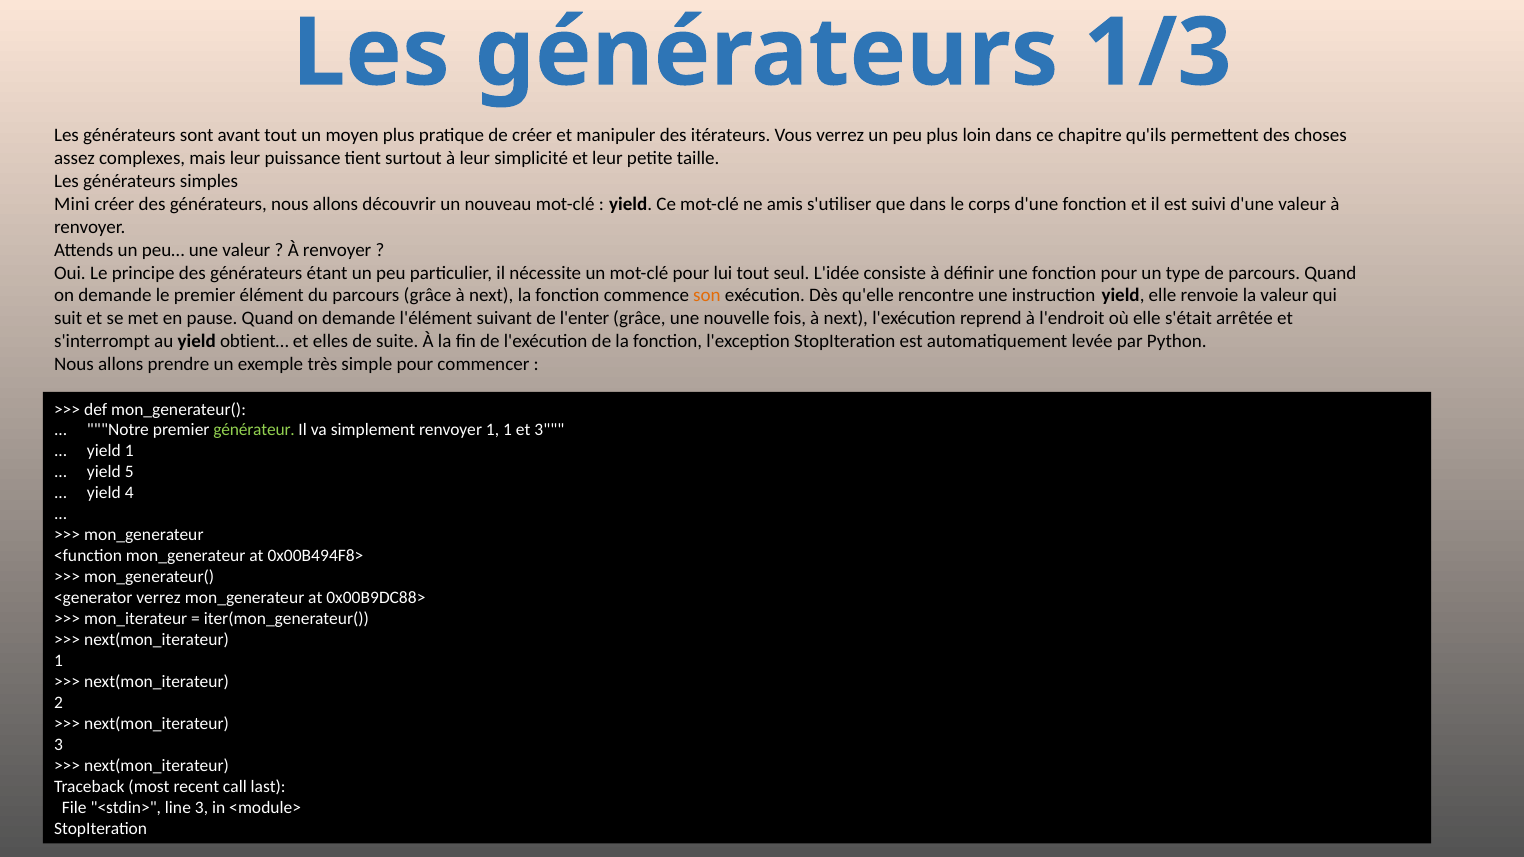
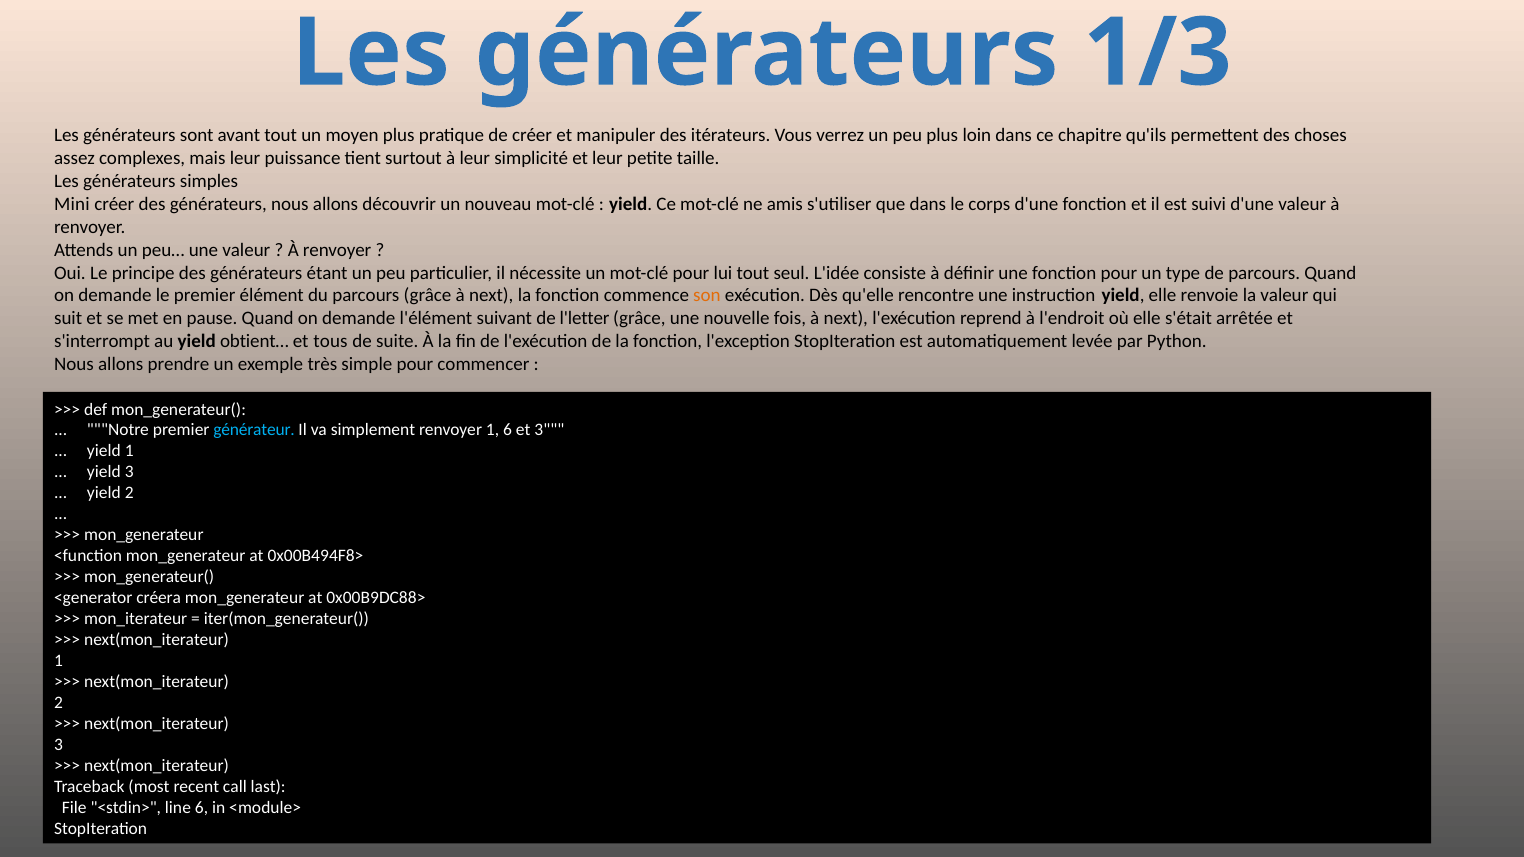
l'enter: l'enter -> l'letter (585, 319)
elles: elles -> tous (330, 341)
générateur colour: light green -> light blue (254, 430)
1 1: 1 -> 6 (508, 430)
yield 5: 5 -> 3 (129, 472)
yield 4: 4 -> 2 (129, 493)
<generator verrez: verrez -> créera (159, 598)
line 3: 3 -> 6 (201, 808)
